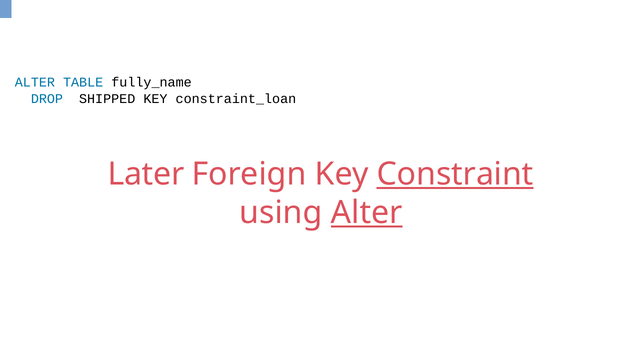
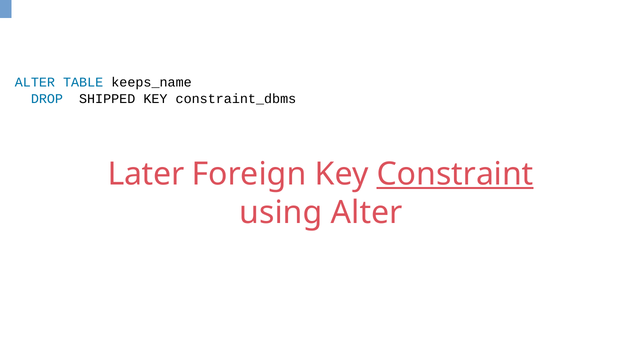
fully_name: fully_name -> keeps_name (152, 83)
constraint_loan: constraint_loan -> constraint_dbms (236, 99)
Alter underline: present -> none (367, 213)
